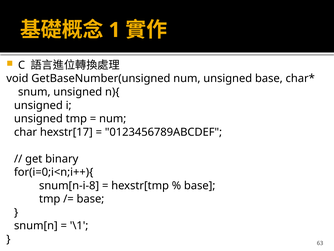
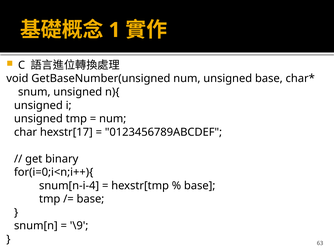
snum[n-i-8: snum[n-i-8 -> snum[n-i-4 (69, 185)
\1: \1 -> \9 (79, 225)
